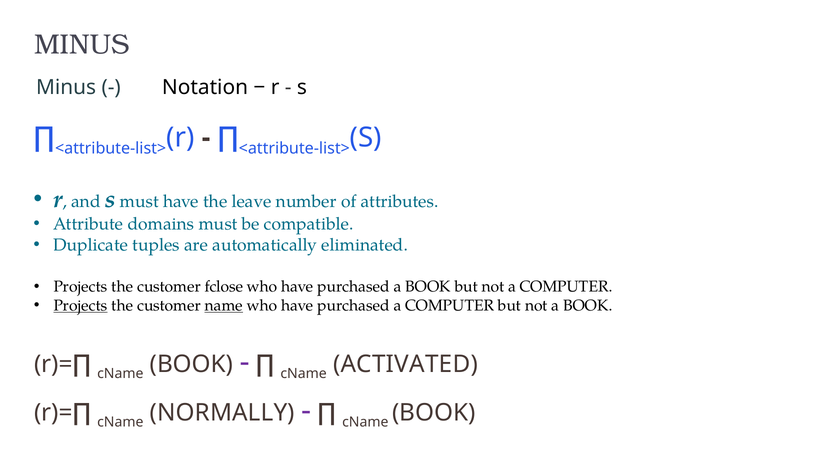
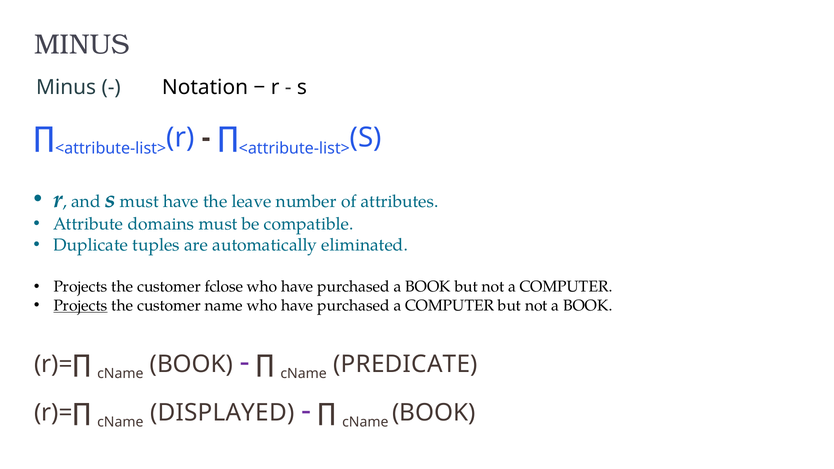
name underline: present -> none (224, 306)
ACTIVATED: ACTIVATED -> PREDICATE (406, 364)
NORMALLY: NORMALLY -> DISPLAYED (222, 413)
